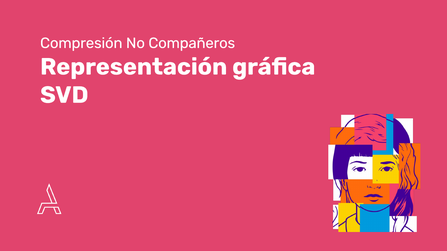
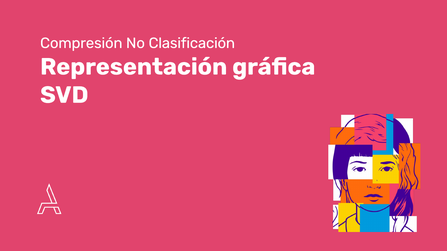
Compañeros: Compañeros -> Clasificación (192, 43)
